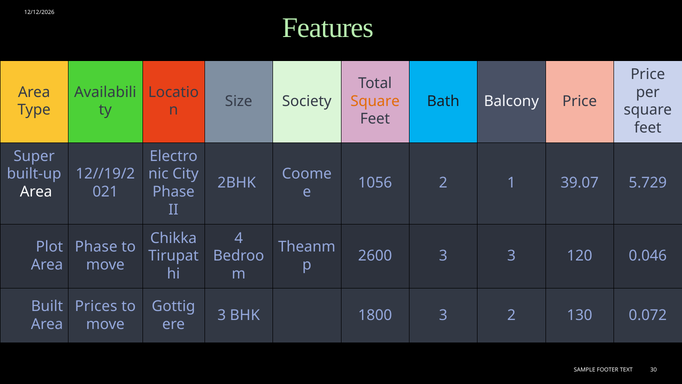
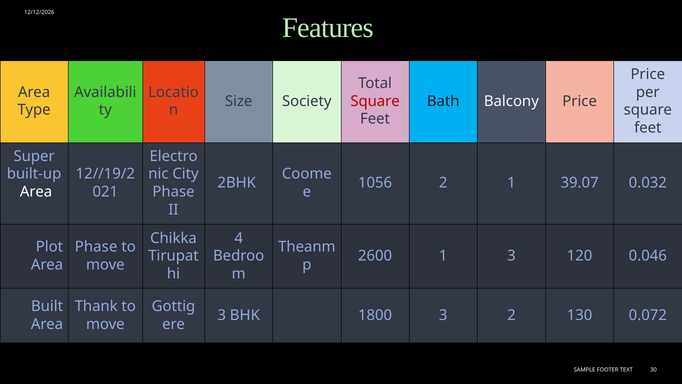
Square colour: orange -> red (375, 101)
5.729: 5.729 -> 0.032 (648, 183)
2600 3: 3 -> 1 (443, 256)
Prices: Prices -> Thank (96, 306)
